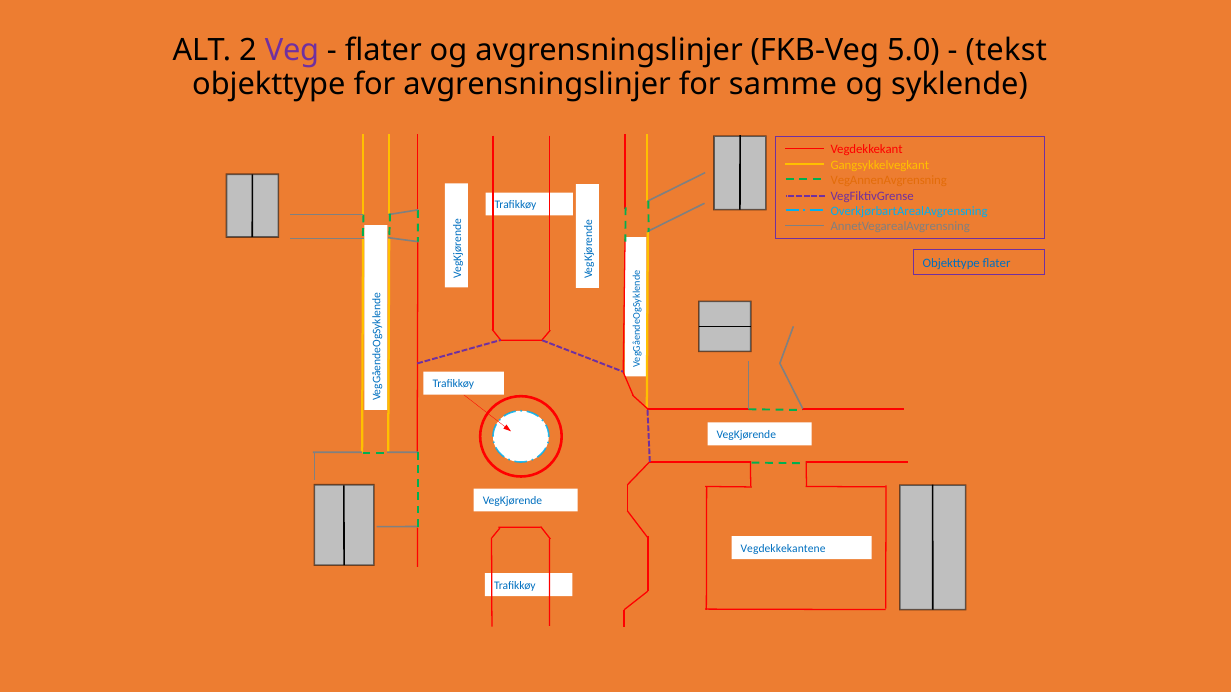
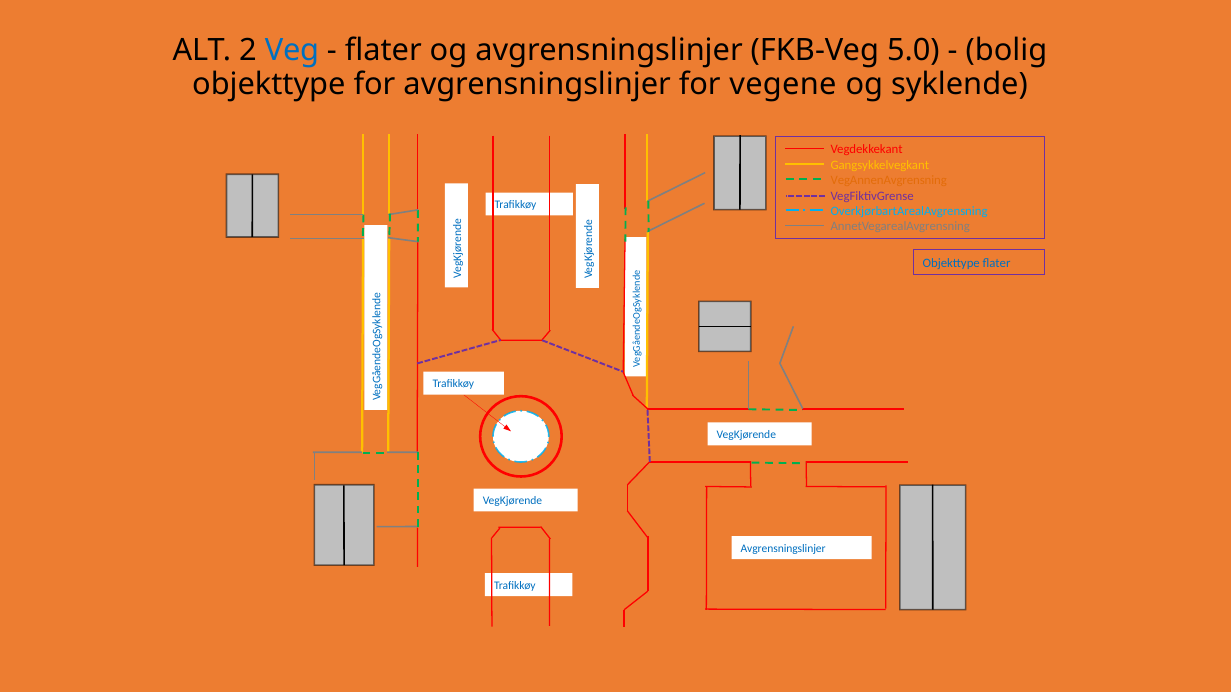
Veg colour: purple -> blue (292, 51)
tekst: tekst -> bolig (1006, 51)
samme: samme -> vegene (783, 84)
Vegdekkekantene: Vegdekkekantene -> Avgrensningslinjer (783, 549)
